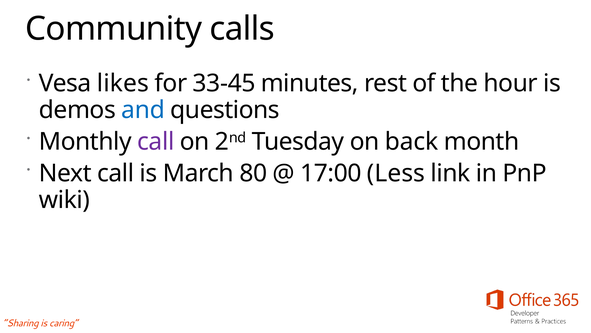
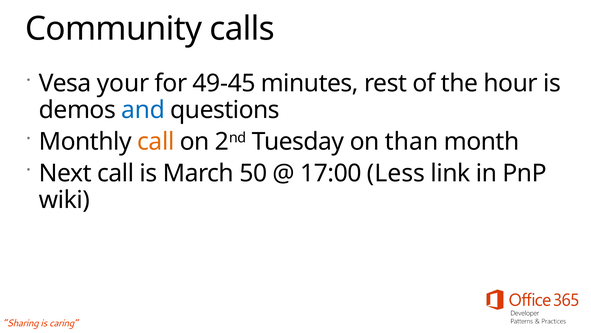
likes: likes -> your (123, 83)
33-45: 33-45 -> 49-45 (224, 83)
call colour: purple -> orange (156, 141)
back: back -> than (412, 141)
80: 80 -> 50 (253, 173)
